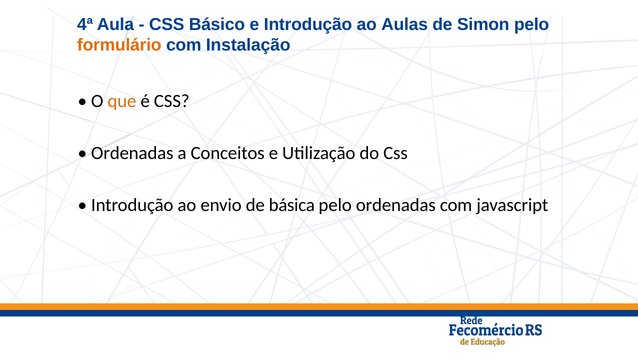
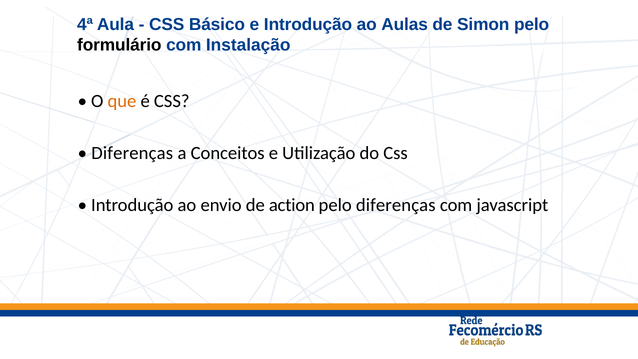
formulário colour: orange -> black (119, 45)
Ordenadas: Ordenadas -> Diferenças (132, 153)
básica: básica -> action (292, 205)
pelo ordenadas: ordenadas -> diferenças (396, 205)
